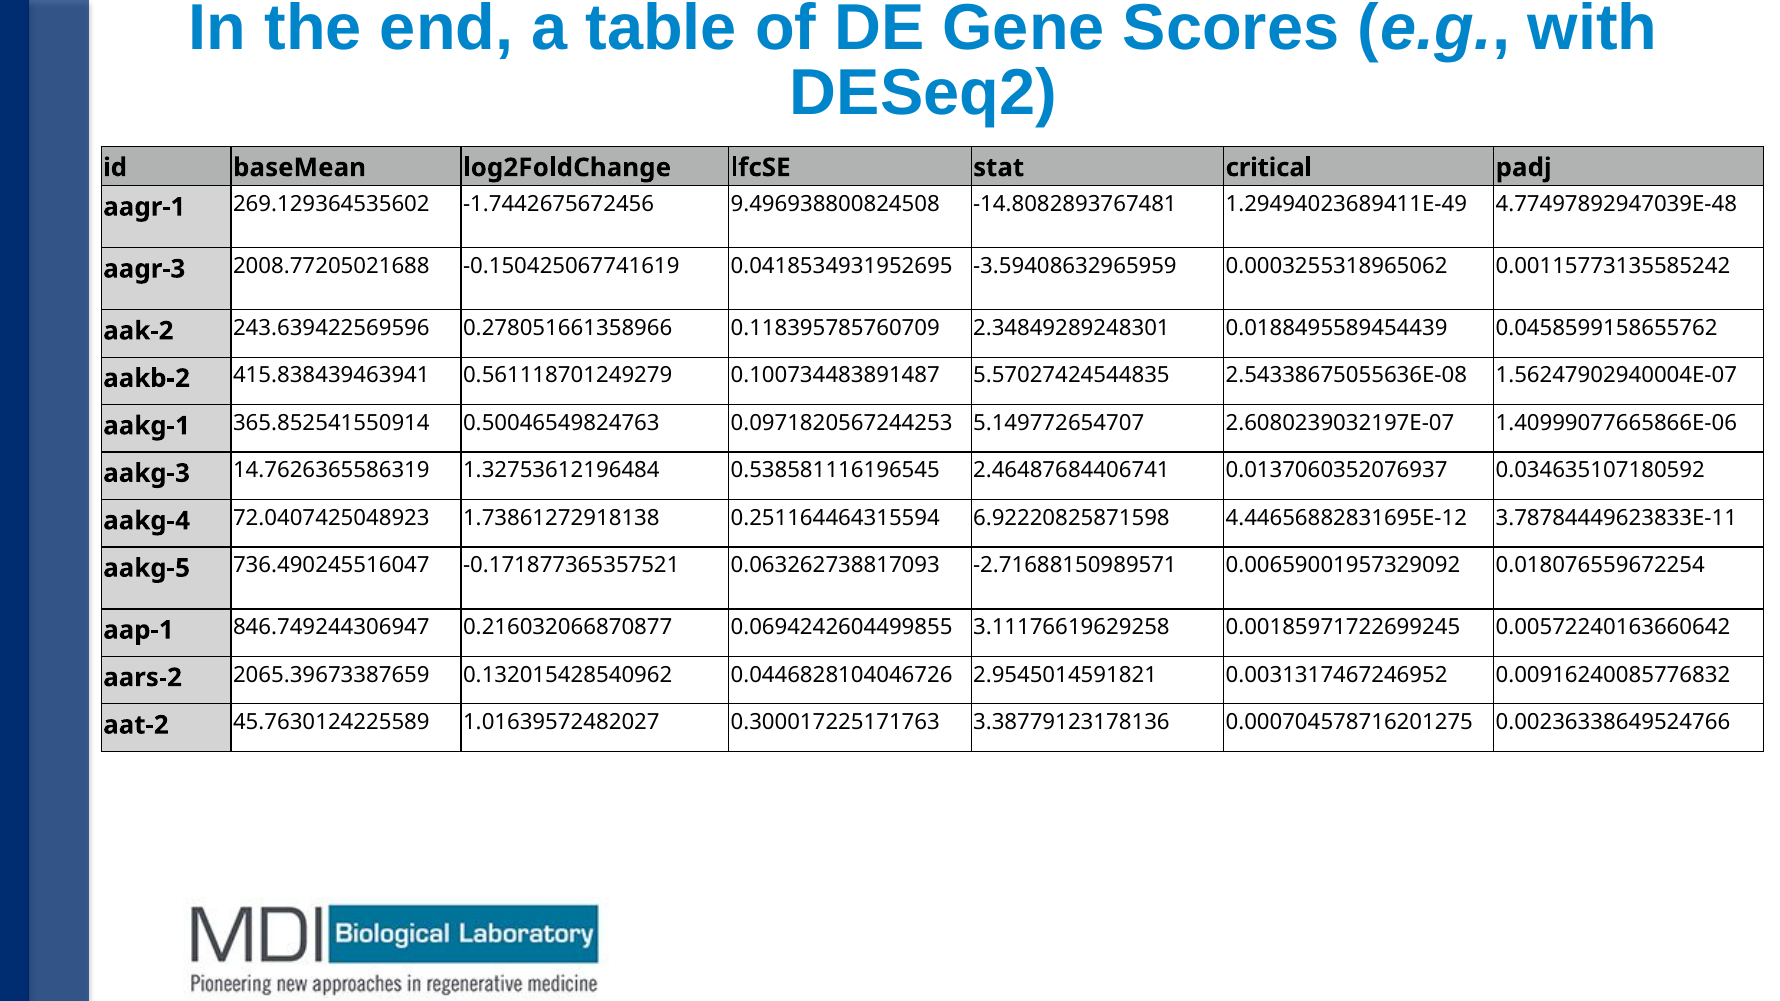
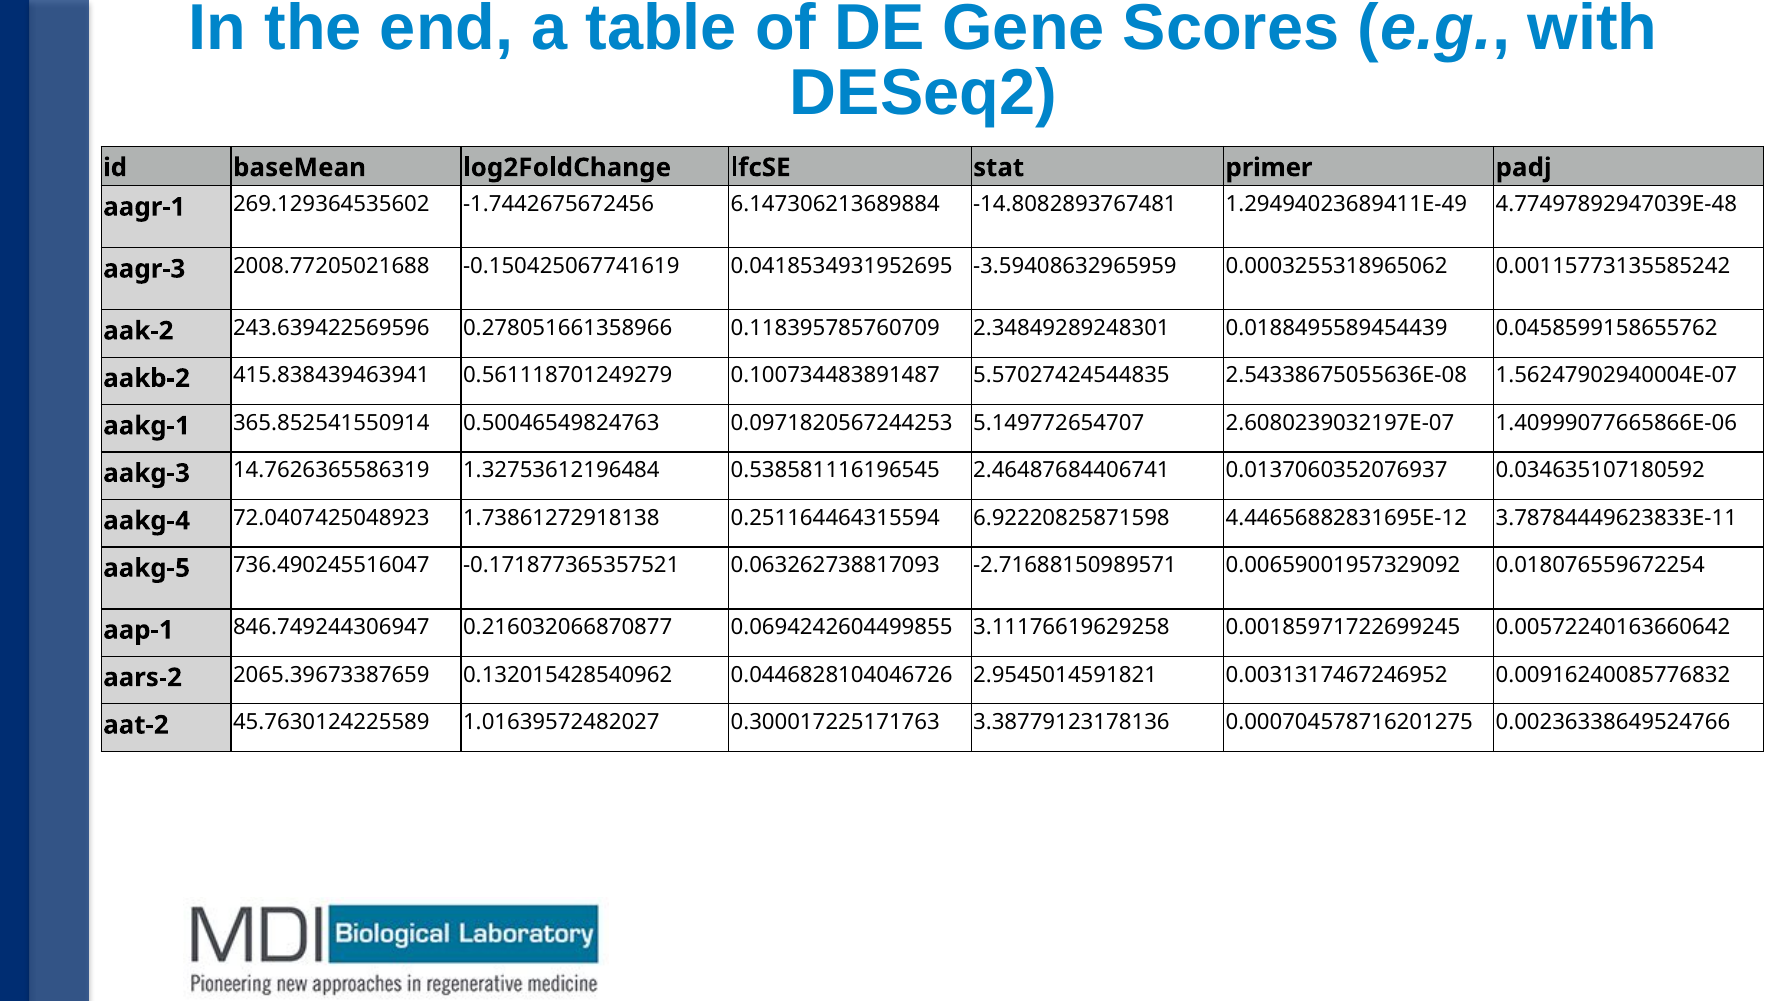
critical: critical -> primer (1269, 168)
9.496938800824508: 9.496938800824508 -> 6.147306213689884 (835, 204)
